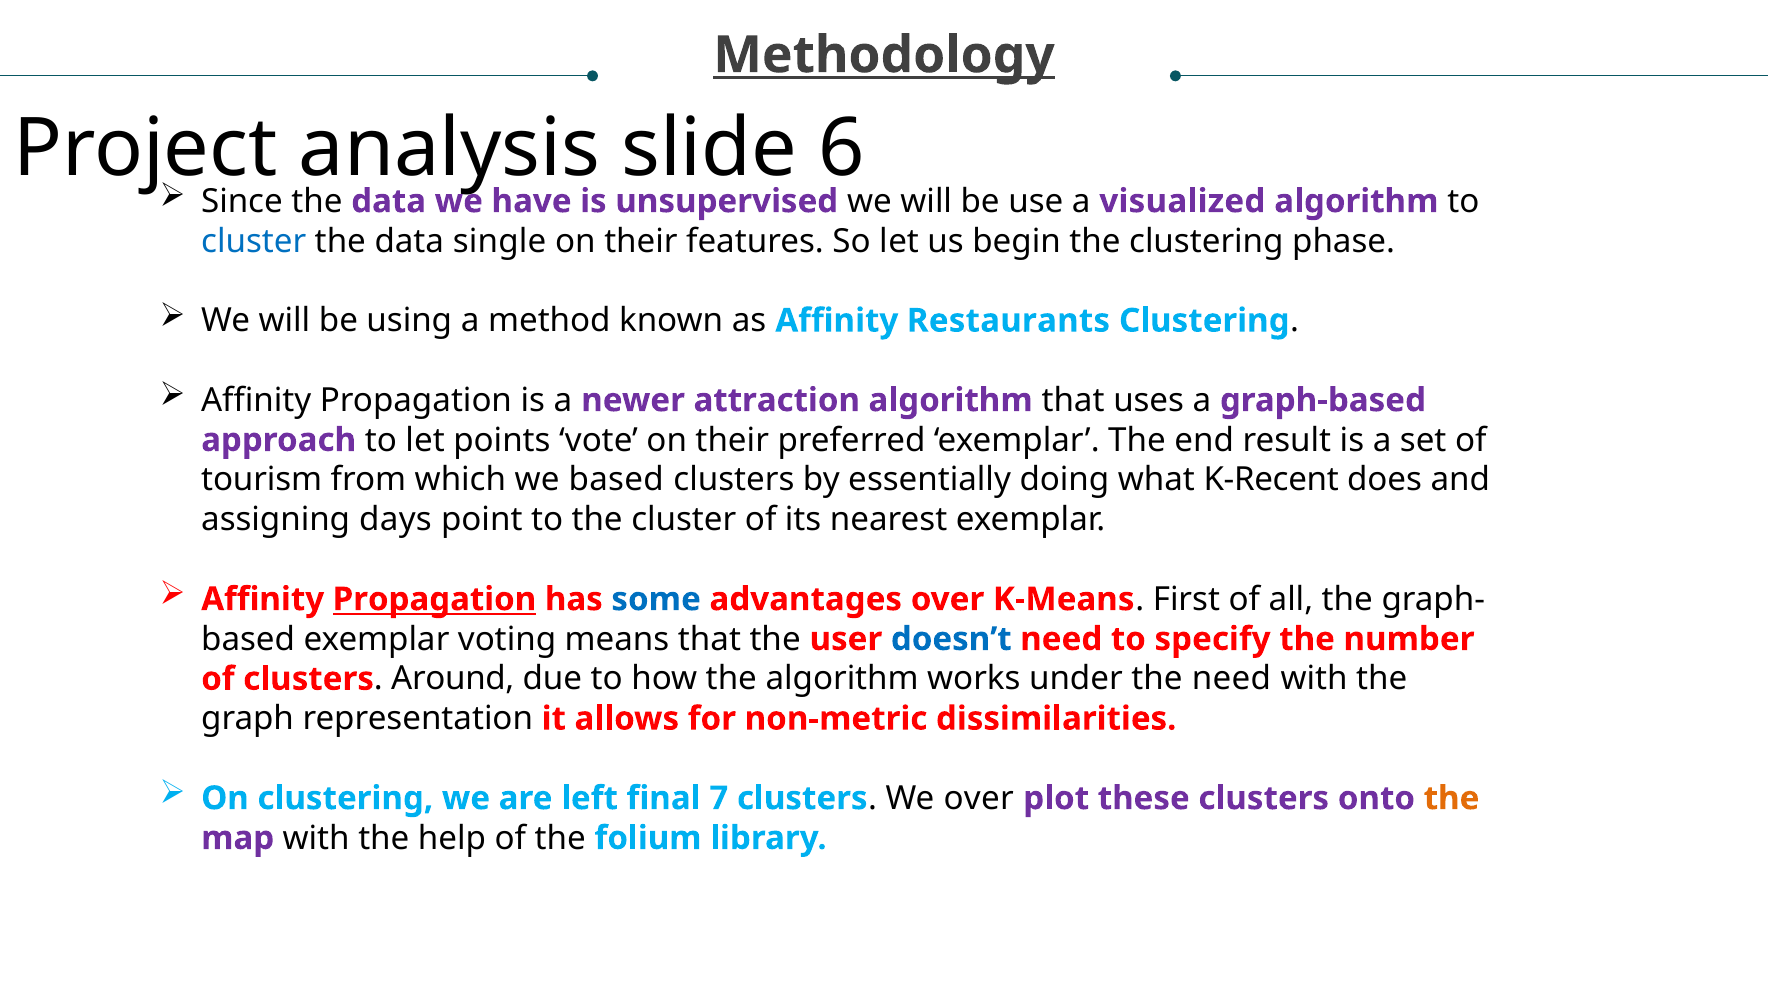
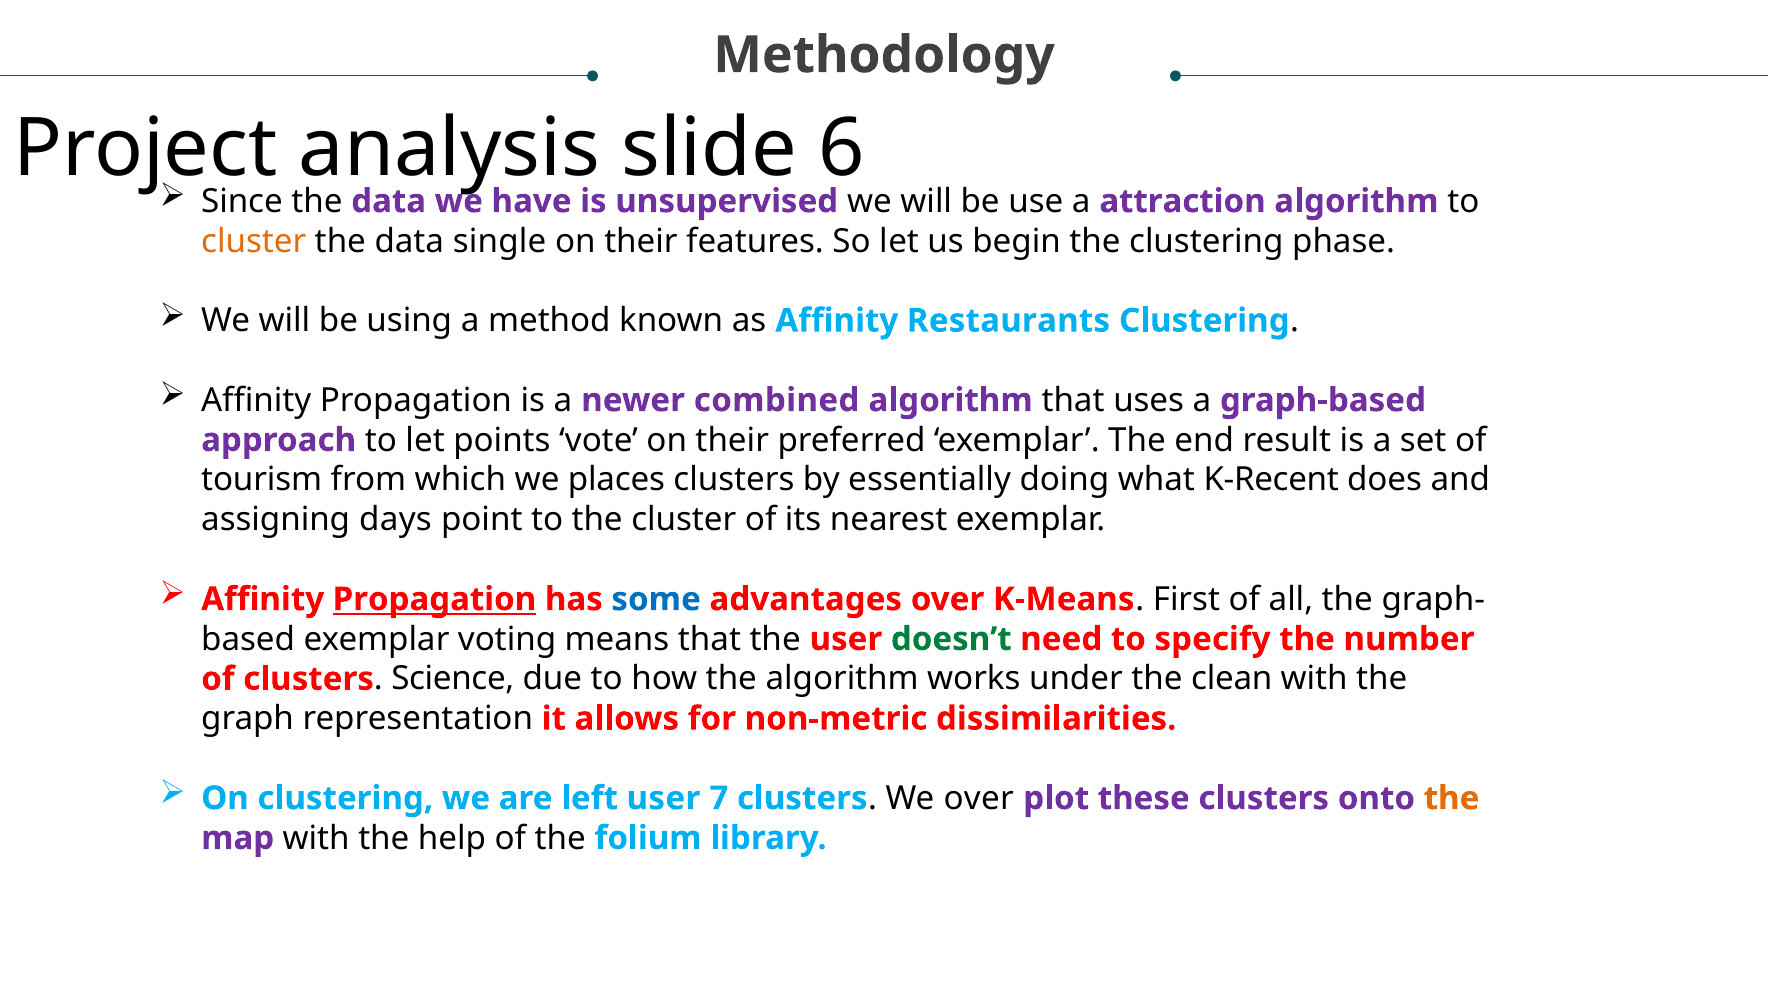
Methodology underline: present -> none (884, 55)
visualized: visualized -> attraction (1182, 201)
cluster colour: blue -> orange (254, 241)
attraction: attraction -> combined (777, 400)
we based: based -> places (616, 480)
doesn’t colour: blue -> green (951, 639)
Around: Around -> Science (453, 679)
the need: need -> clean (1232, 679)
left final: final -> user (663, 798)
